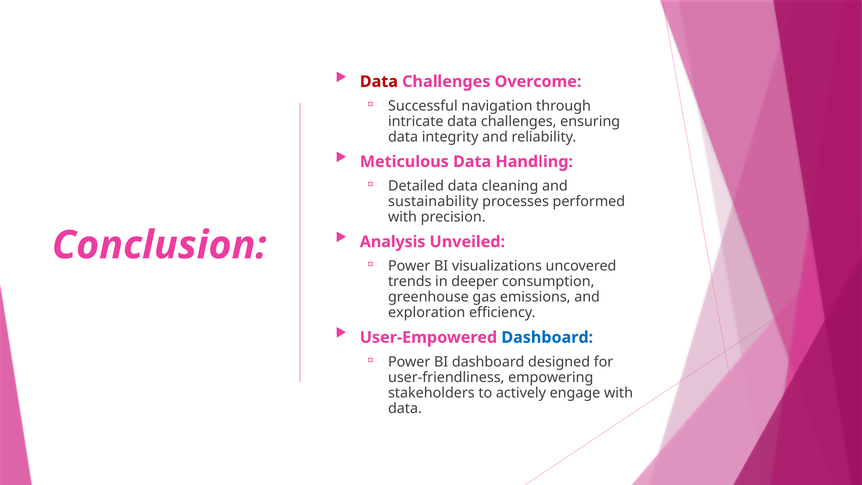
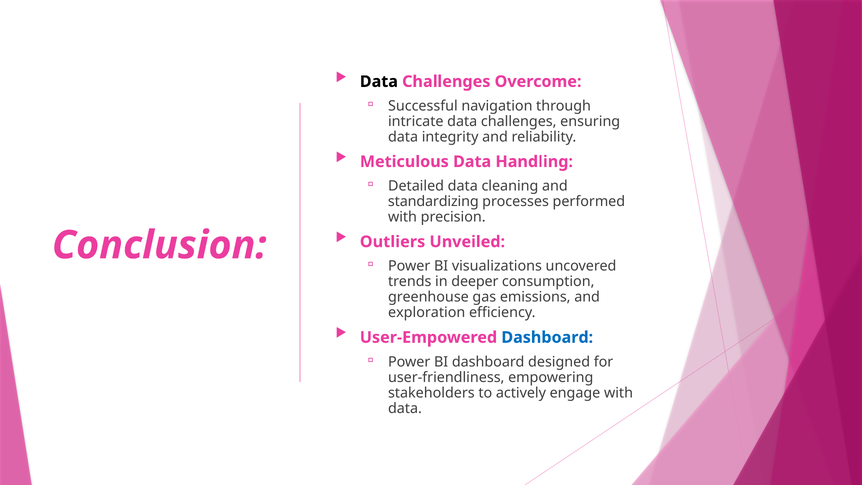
Data colour: red -> black (379, 82)
sustainability: sustainability -> standardizing (433, 201)
Analysis: Analysis -> Outliers (393, 242)
